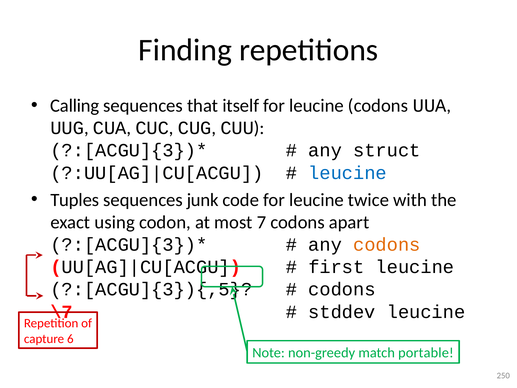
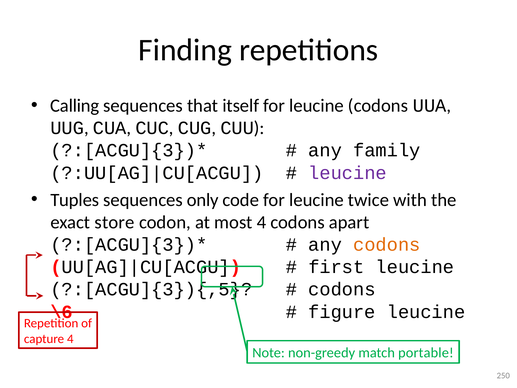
struct: struct -> family (387, 150)
leucine colour: blue -> purple (348, 173)
junk: junk -> only (203, 200)
using: using -> store (115, 222)
most 7: 7 -> 4 (261, 222)
\7: \7 -> \6 (62, 312)
stddev: stddev -> figure (342, 312)
capture 6: 6 -> 4 (70, 339)
